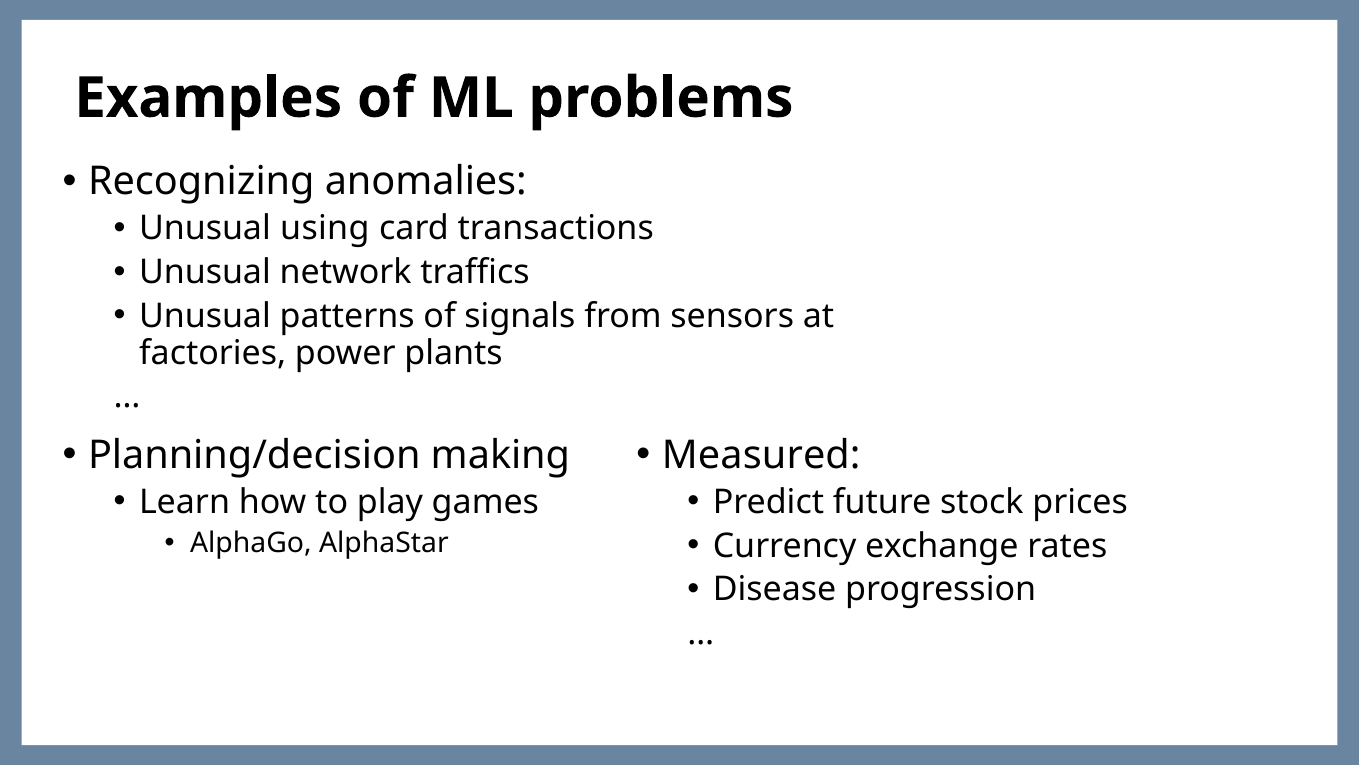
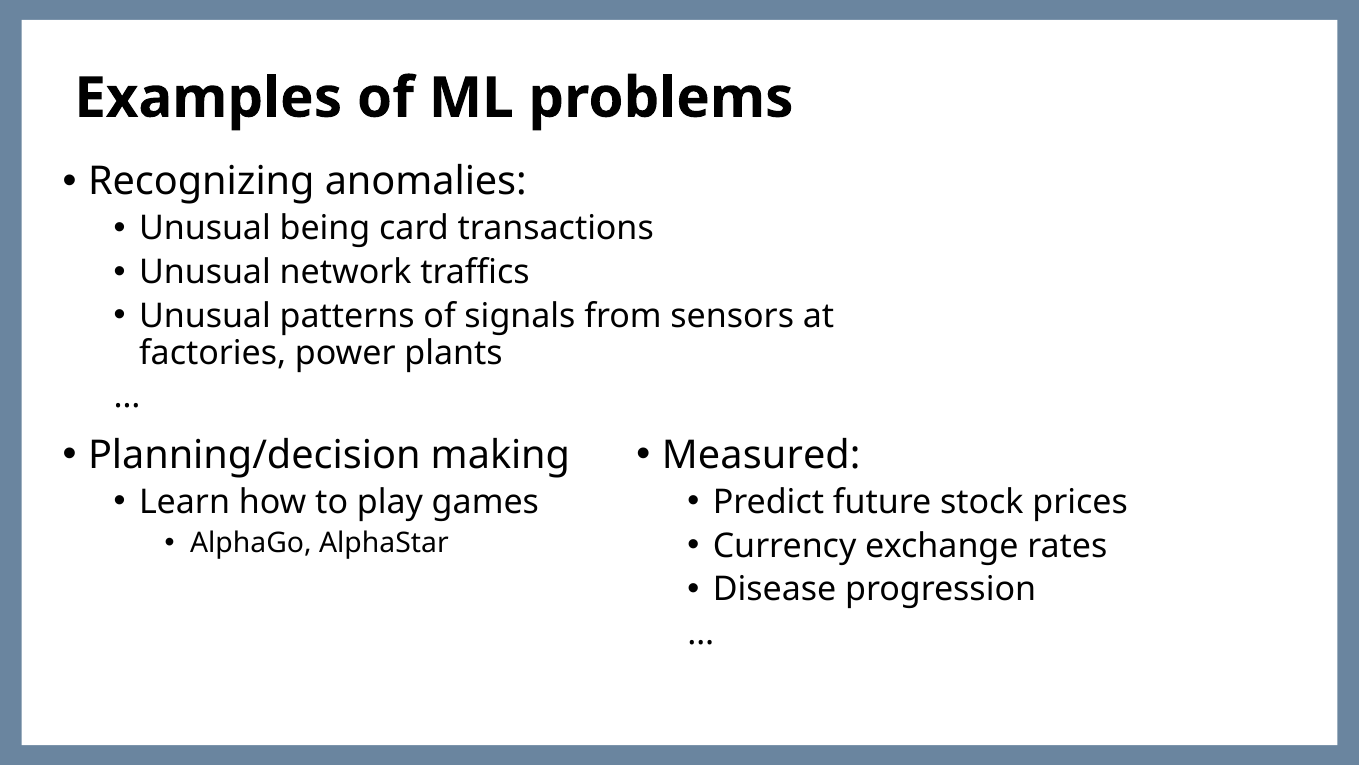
using: using -> being (325, 228)
